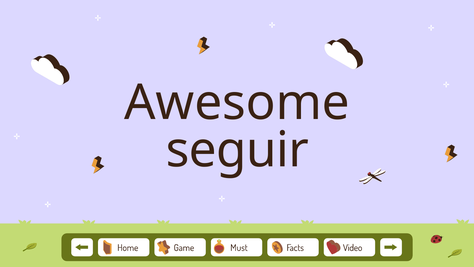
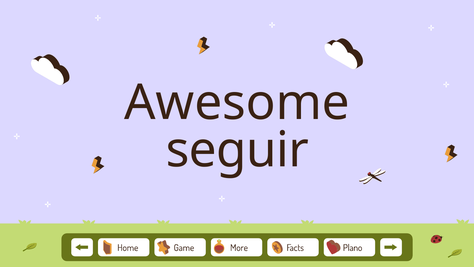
Must: Must -> More (239, 248)
Video: Video -> Plano (353, 248)
